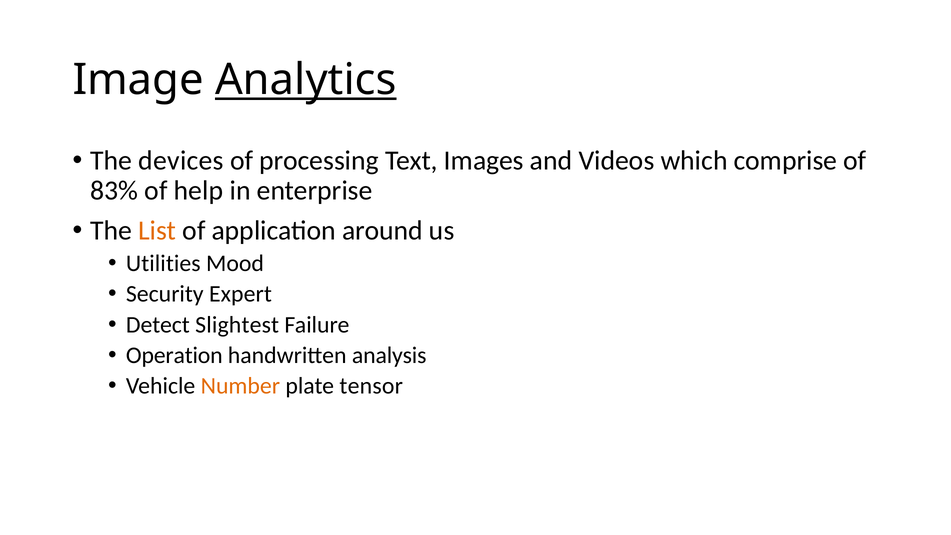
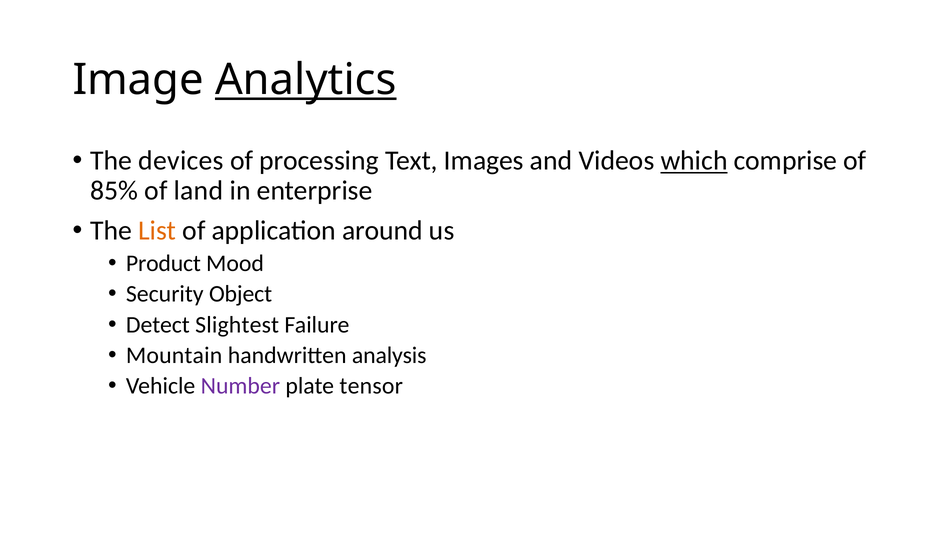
which underline: none -> present (694, 161)
83%: 83% -> 85% (114, 191)
help: help -> land (199, 191)
Utilities: Utilities -> Product (163, 263)
Expert: Expert -> Object (241, 294)
Operation: Operation -> Mountain (174, 355)
Number colour: orange -> purple (240, 386)
